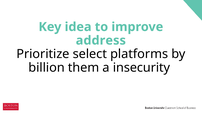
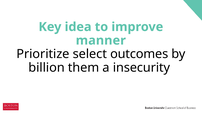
address: address -> manner (101, 41)
platforms: platforms -> outcomes (139, 54)
